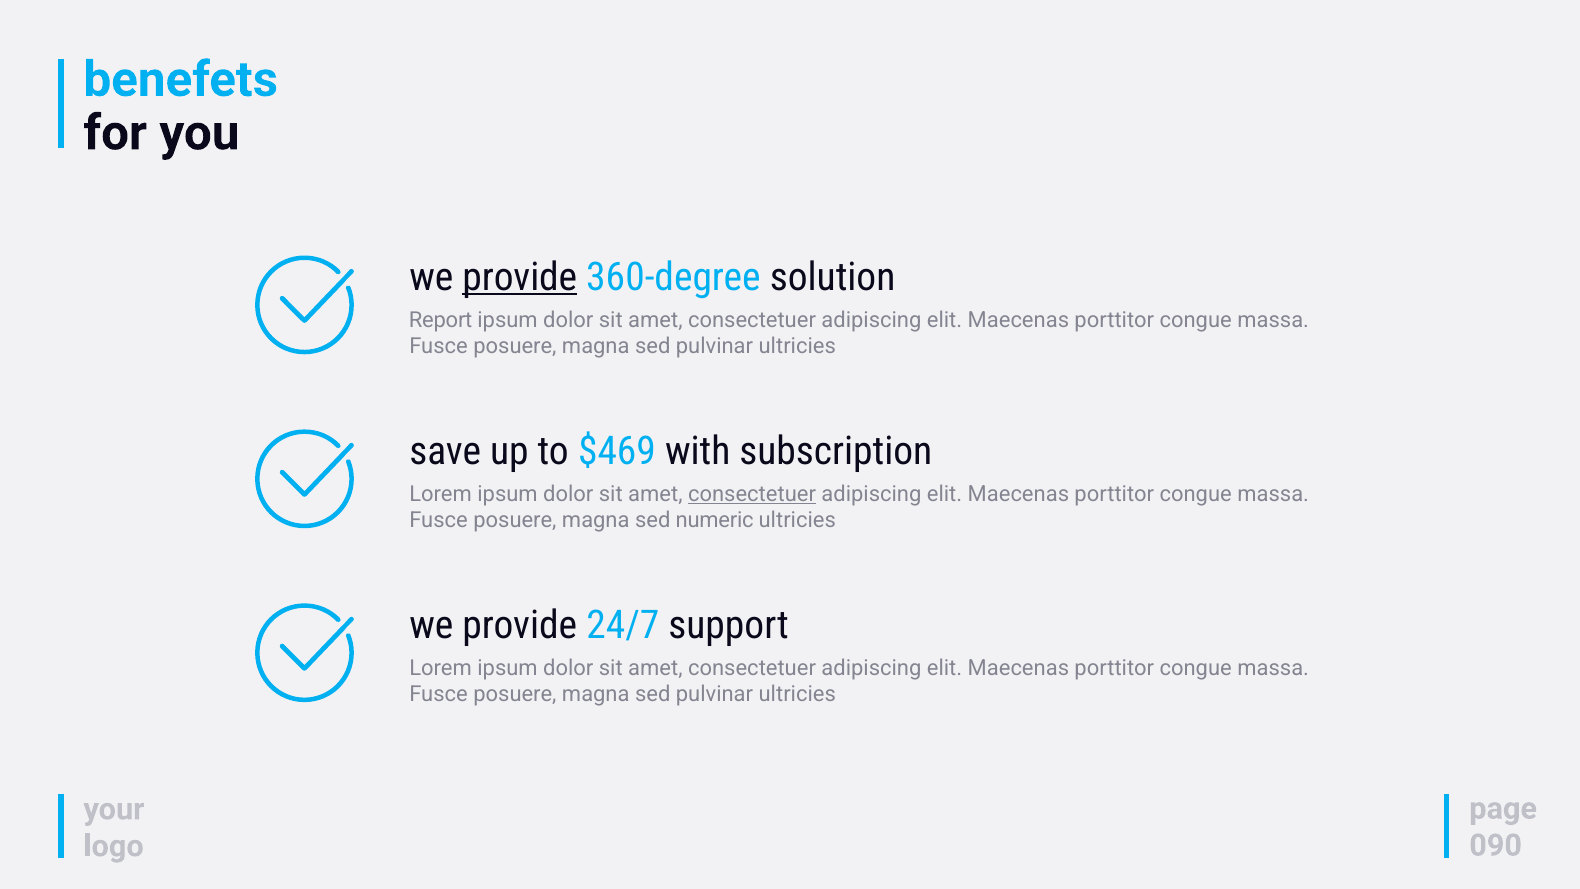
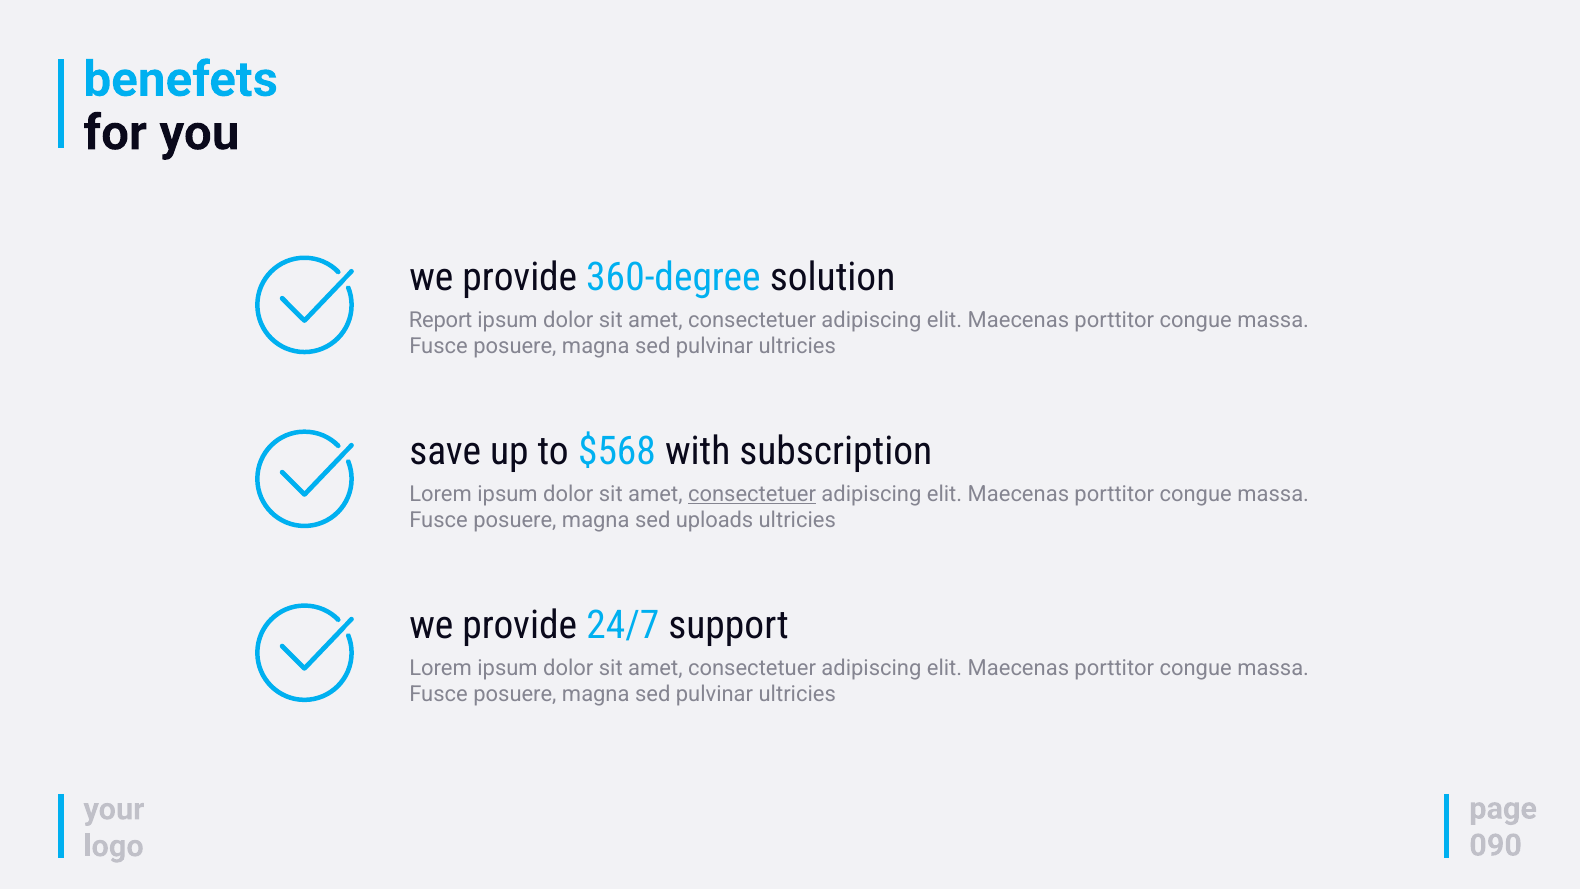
provide underline: present -> none (520, 277)
$469: $469 -> $568 (617, 451)
numeric: numeric -> uploads (715, 520)
